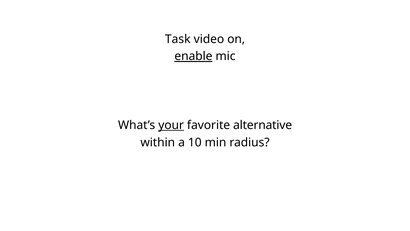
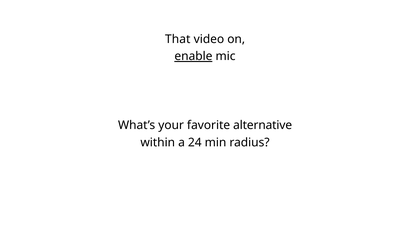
Task: Task -> That (178, 39)
your underline: present -> none (171, 125)
10: 10 -> 24 (195, 142)
